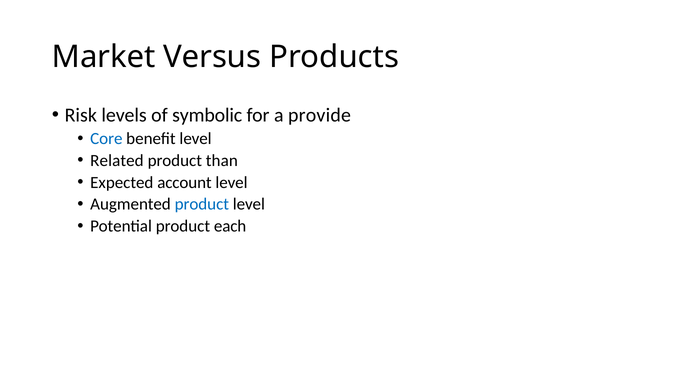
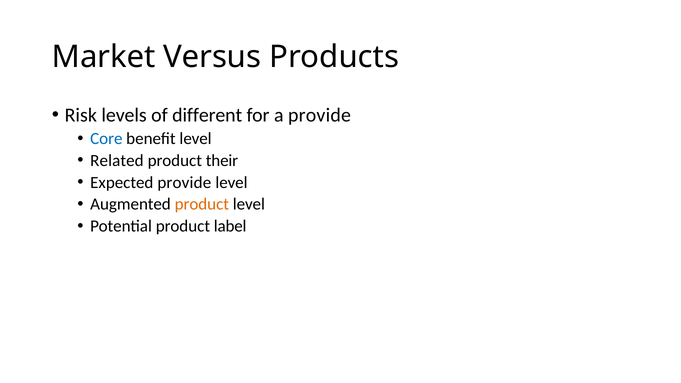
symbolic: symbolic -> different (207, 115)
than: than -> their (222, 161)
Expected account: account -> provide (184, 182)
product colour: blue -> orange (202, 204)
each: each -> label (230, 226)
